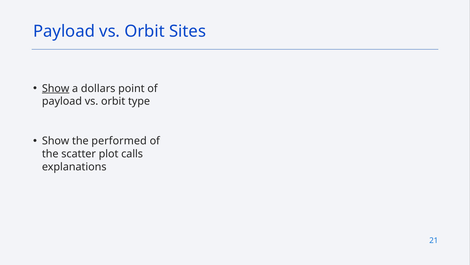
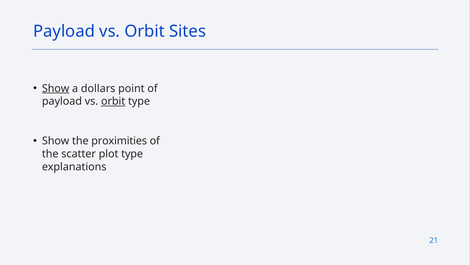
orbit underline: none -> present (113, 101)
performed: performed -> proximities (119, 141)
plot calls: calls -> type (132, 154)
